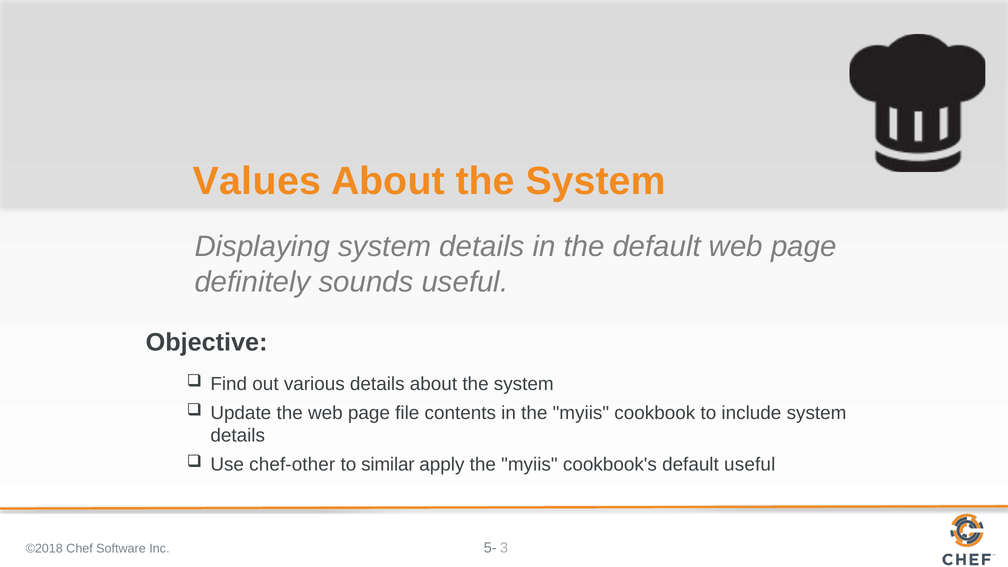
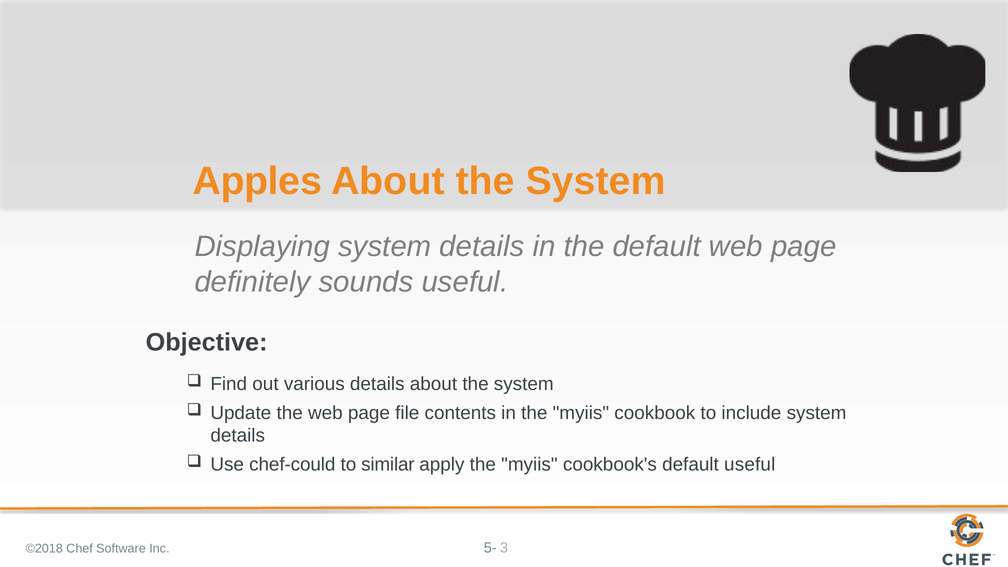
Values: Values -> Apples (257, 181)
chef-other: chef-other -> chef-could (292, 465)
